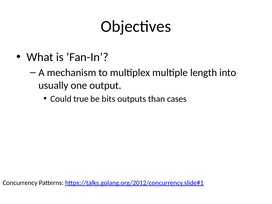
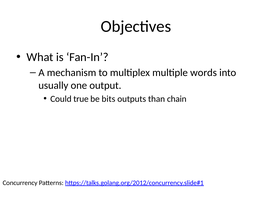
length: length -> words (204, 73)
cases: cases -> chain (177, 99)
